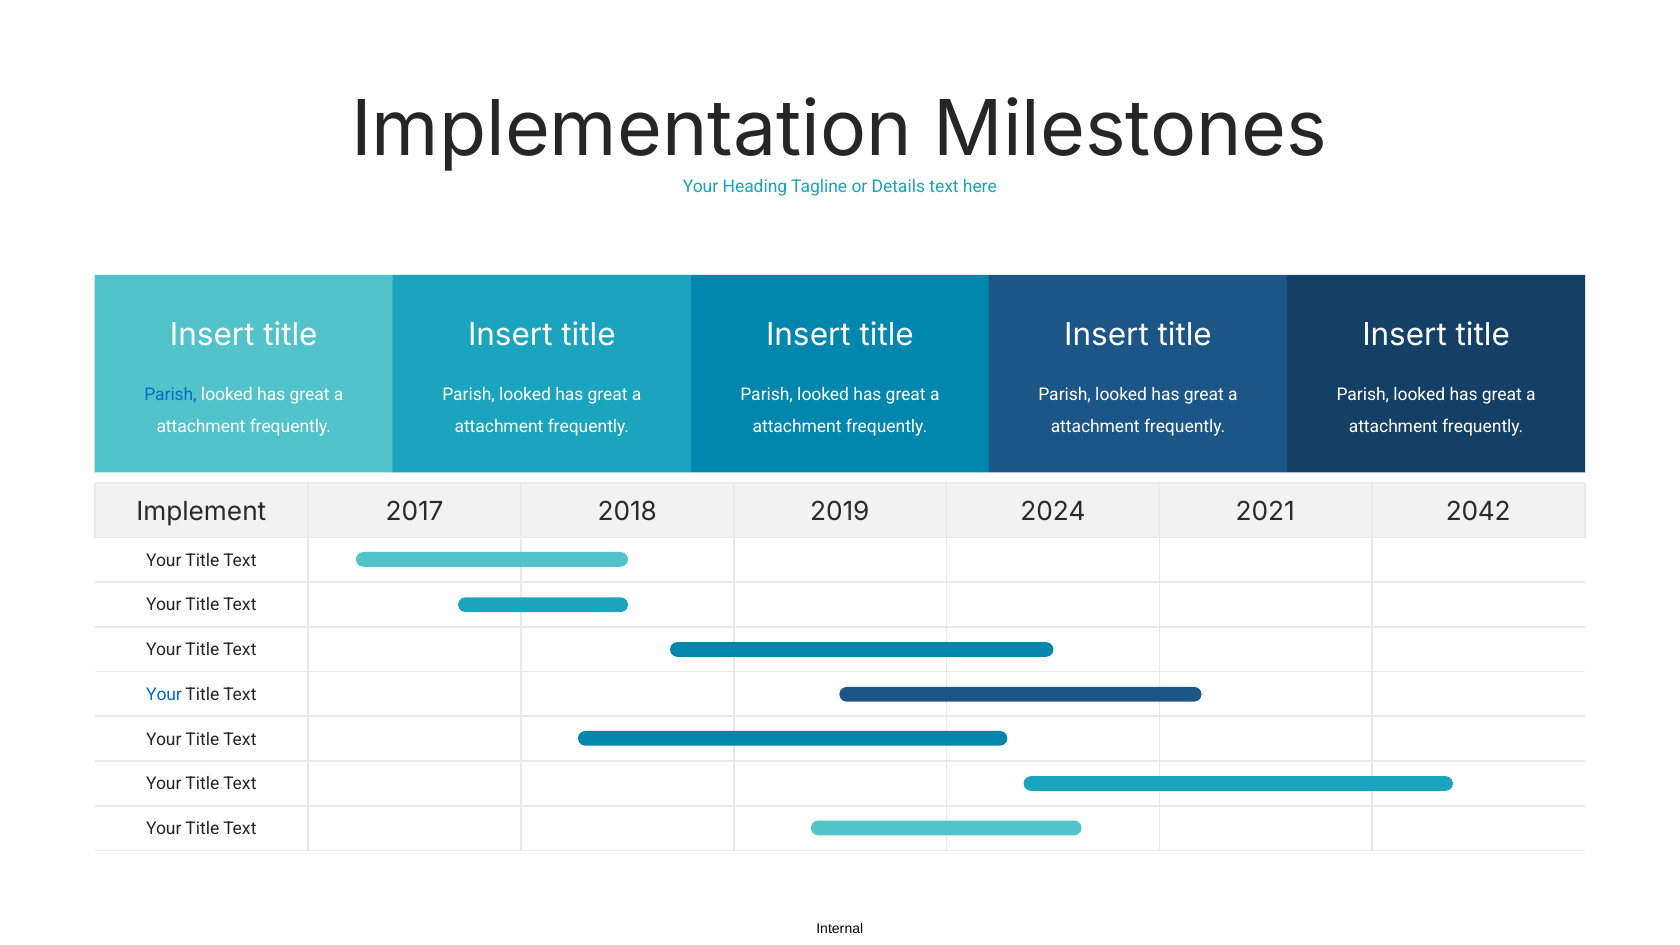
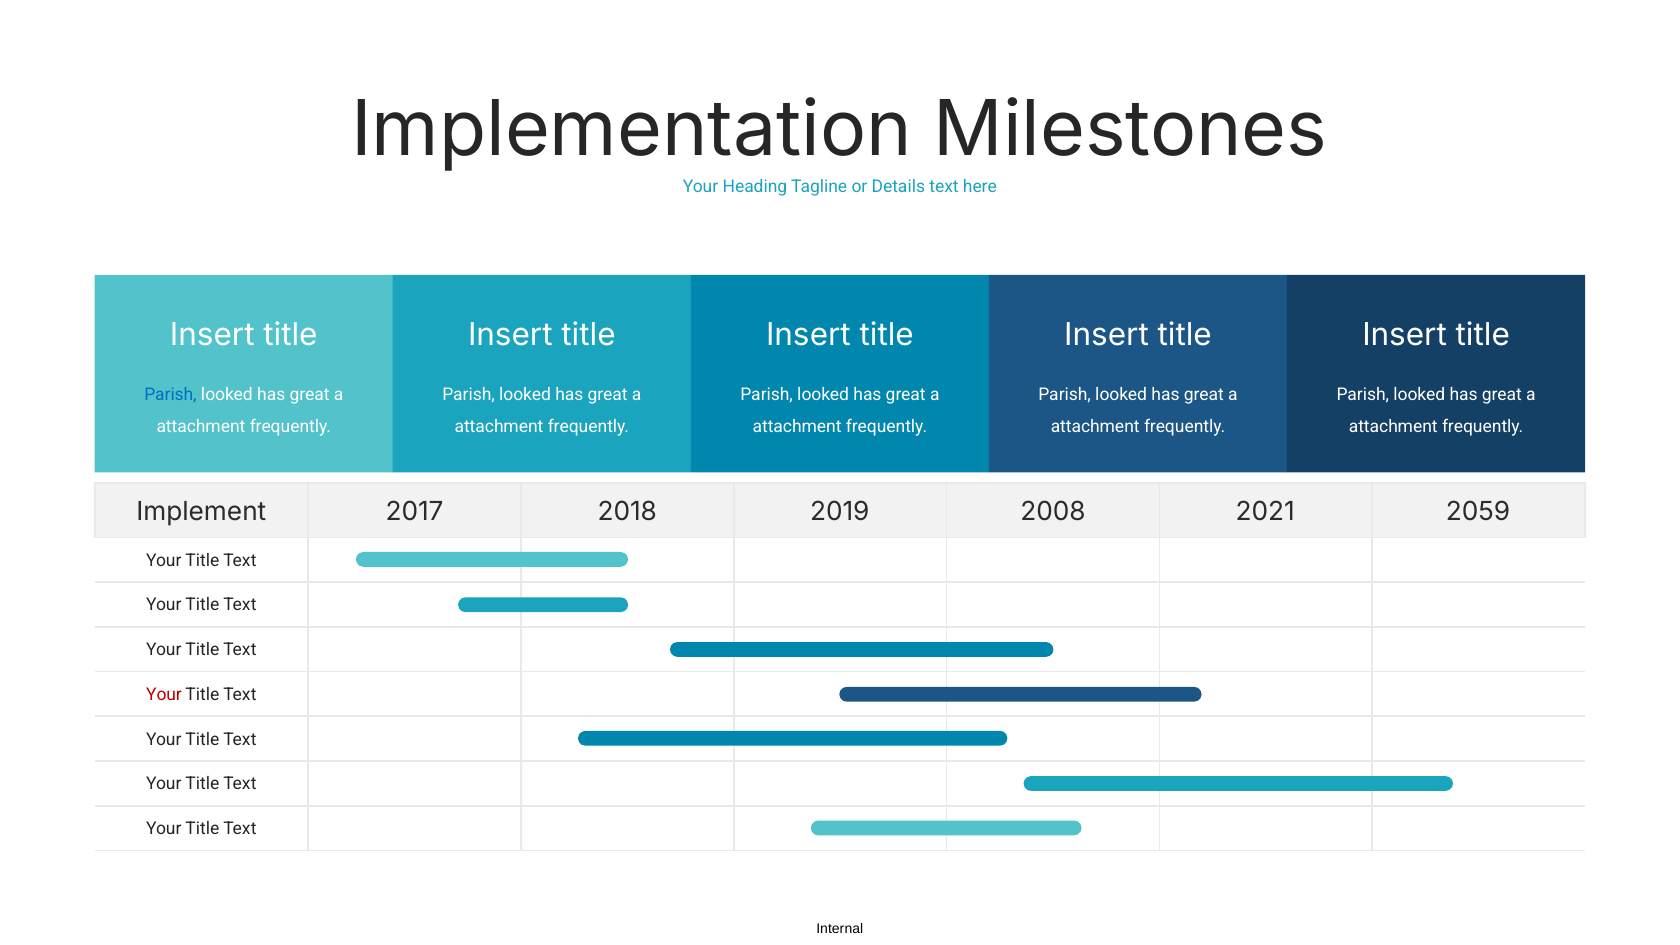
2024: 2024 -> 2008 (1053, 512)
2042: 2042 -> 2059 (1478, 512)
Your colour: blue -> red (164, 695)
